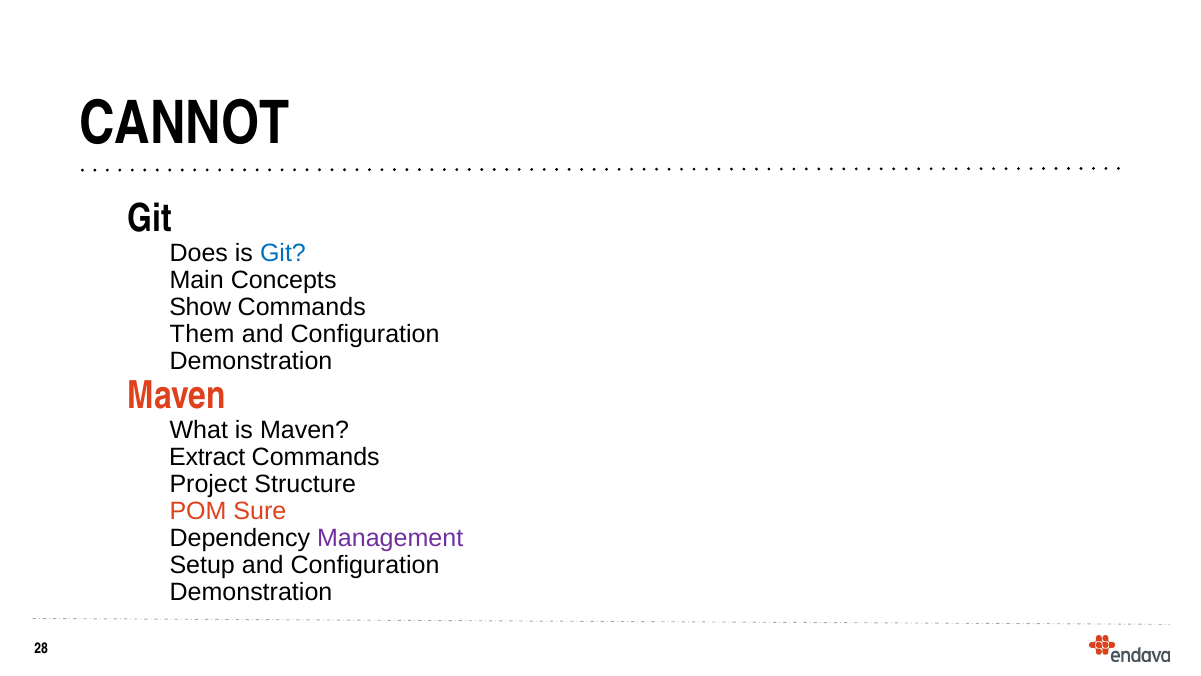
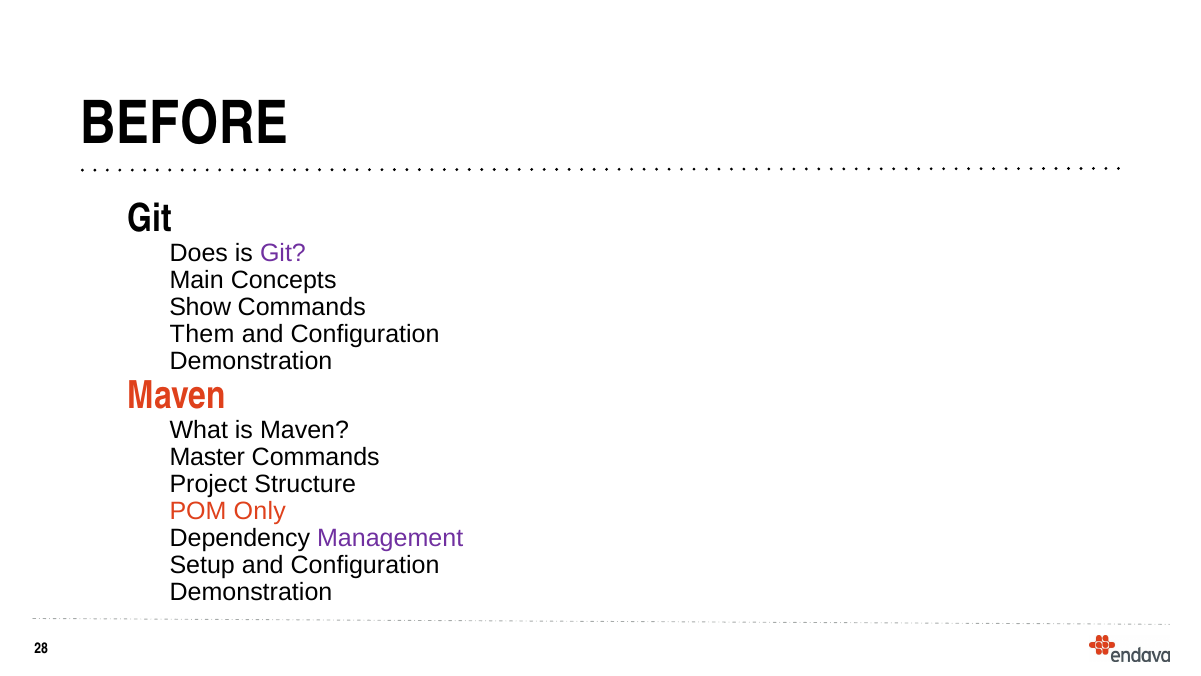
CANNOT: CANNOT -> BEFORE (184, 123)
Git colour: blue -> purple (283, 253)
Extract: Extract -> Master (207, 457)
Sure: Sure -> Only (260, 511)
